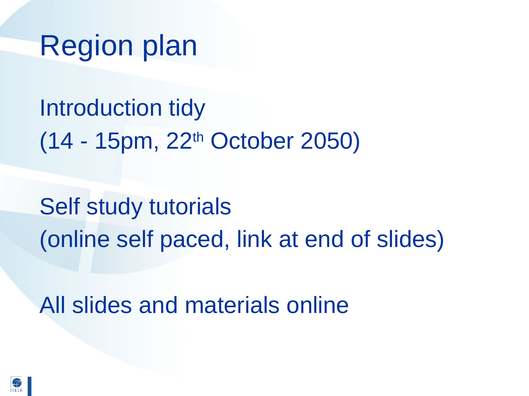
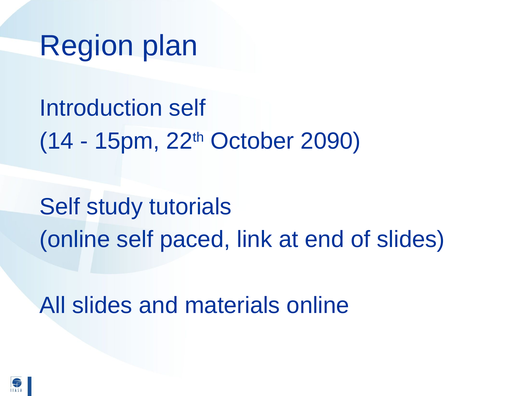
Introduction tidy: tidy -> self (187, 108)
2050: 2050 -> 2090 (331, 141)
